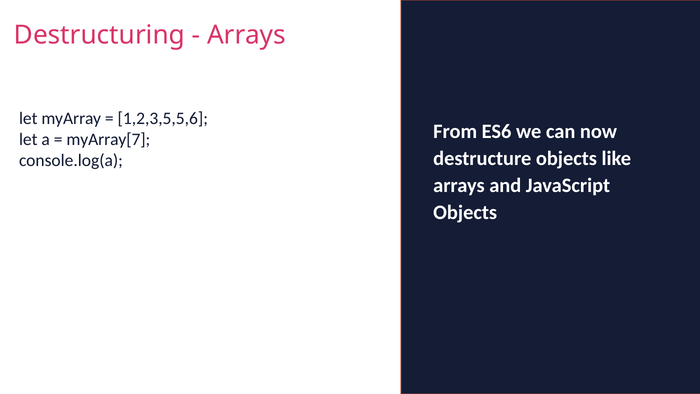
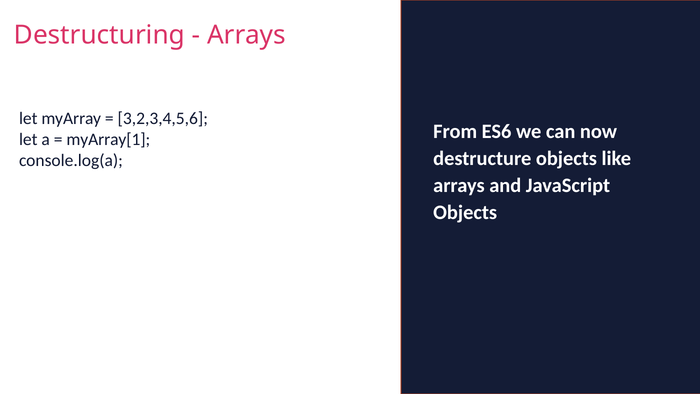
1,2,3,5,5,6: 1,2,3,5,5,6 -> 3,2,3,4,5,6 (163, 118)
myArray[7: myArray[7 -> myArray[1 (108, 139)
